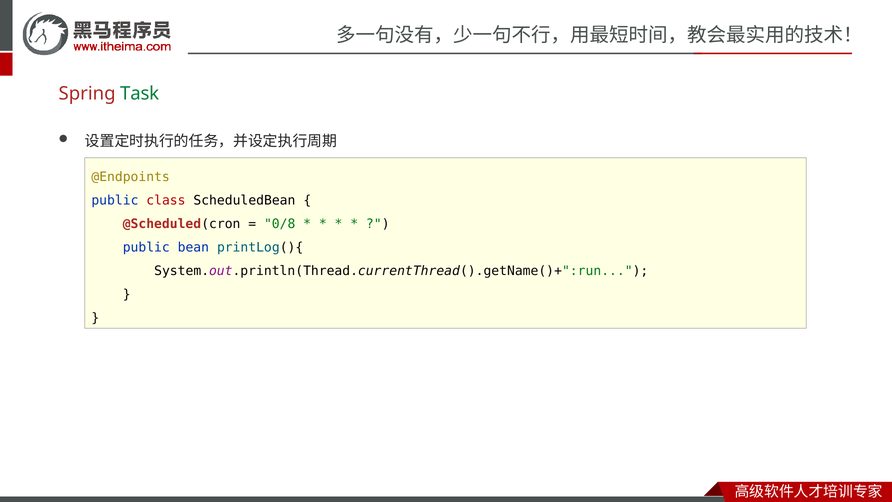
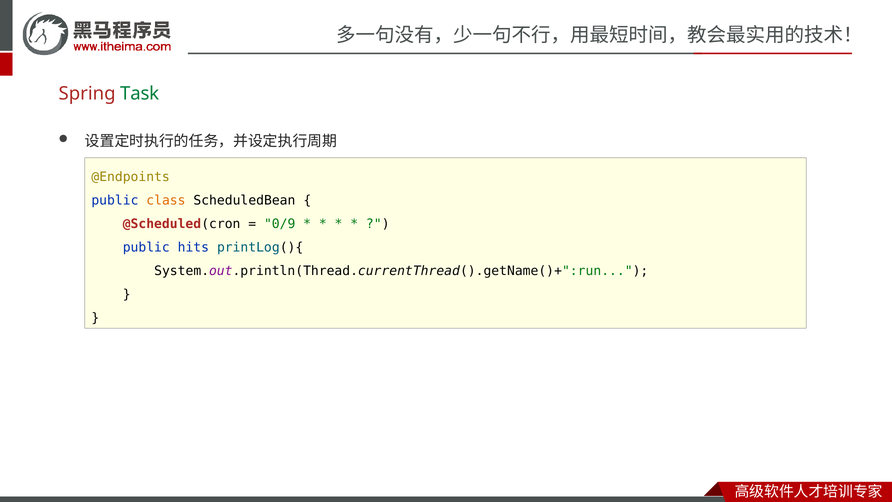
class colour: red -> orange (166, 201)
0/8: 0/8 -> 0/9 (280, 224)
bean: bean -> hits (193, 247)
